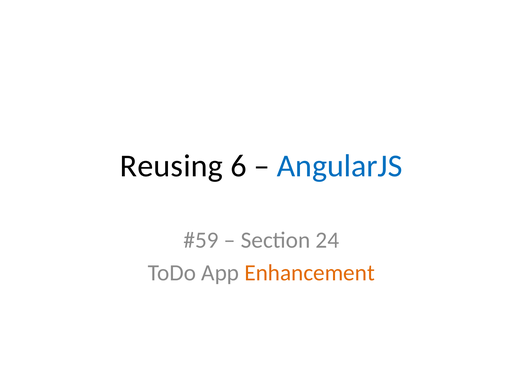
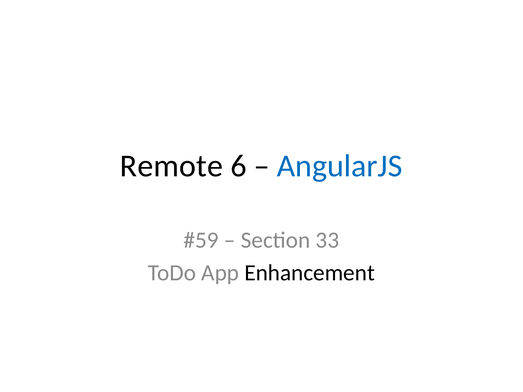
Reusing: Reusing -> Remote (171, 166)
24: 24 -> 33 (327, 240)
Enhancement colour: orange -> black (310, 273)
